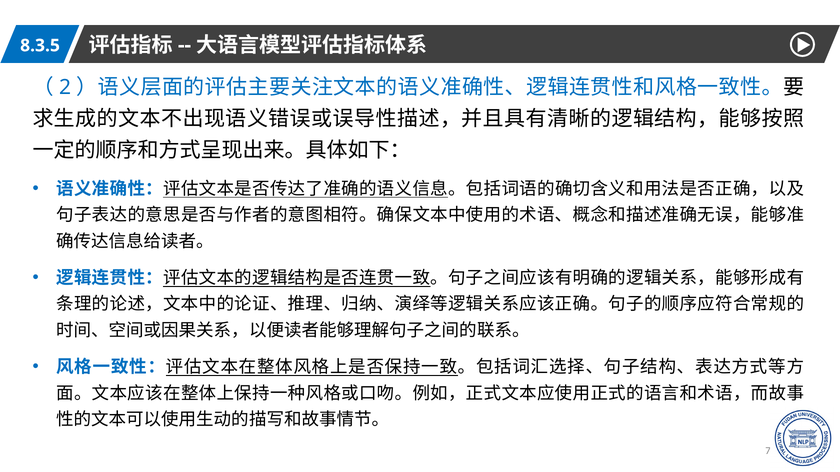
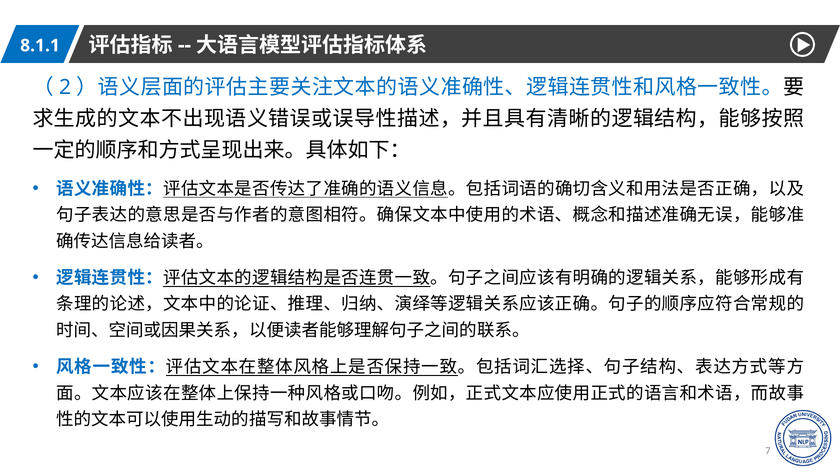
8.3.5: 8.3.5 -> 8.1.1 (40, 46)
